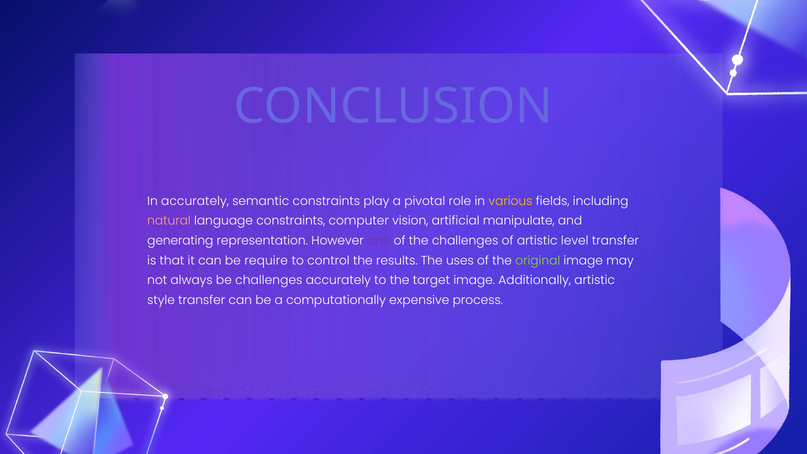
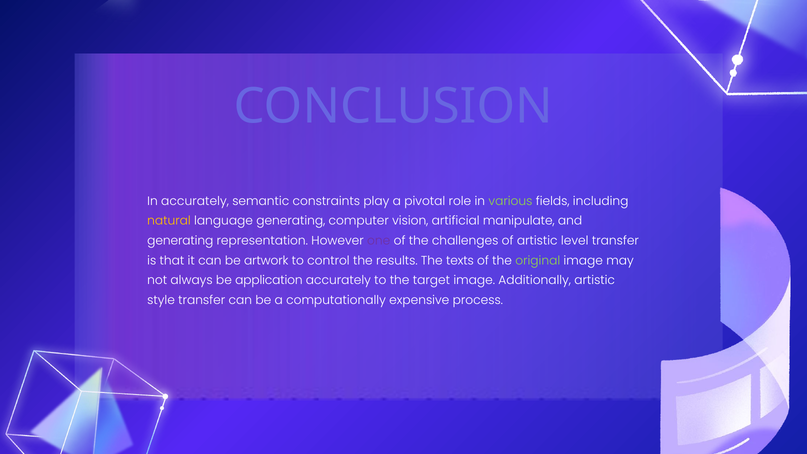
various colour: yellow -> light green (510, 201)
natural colour: pink -> yellow (169, 221)
language constraints: constraints -> generating (291, 221)
require: require -> artwork (266, 260)
uses: uses -> texts (460, 260)
be challenges: challenges -> application (269, 280)
